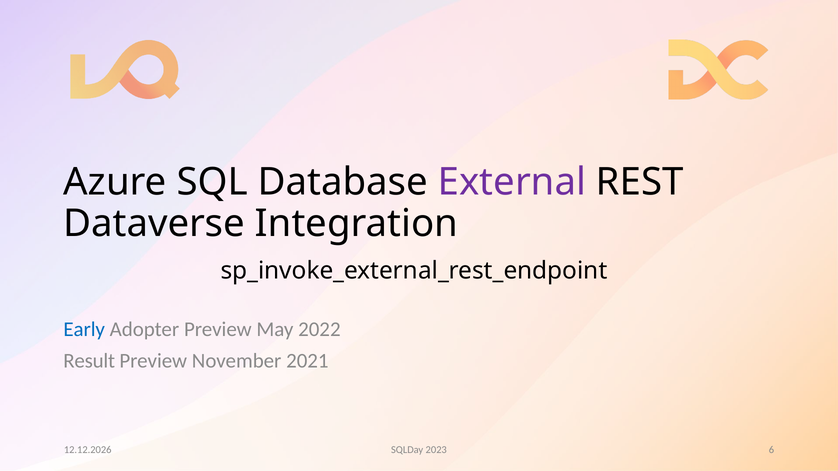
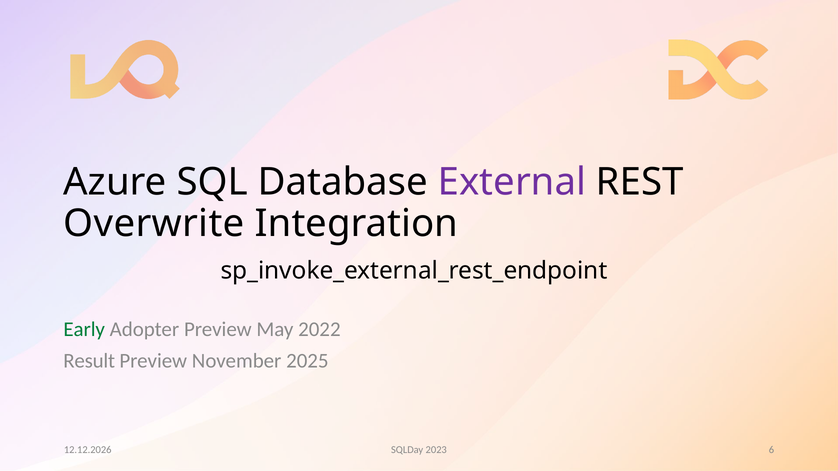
Dataverse: Dataverse -> Overwrite (154, 224)
Early colour: blue -> green (84, 330)
2021: 2021 -> 2025 (307, 361)
